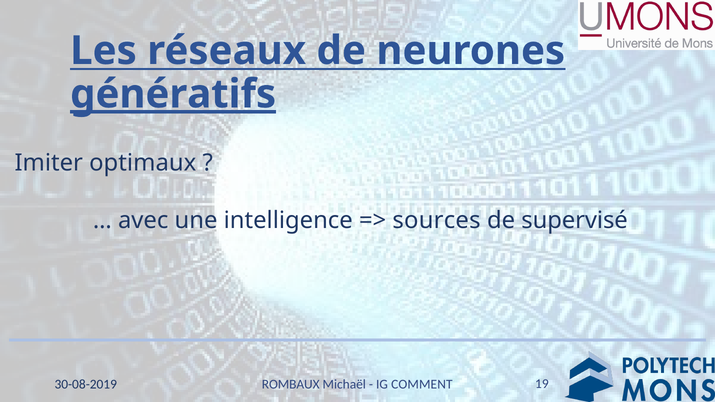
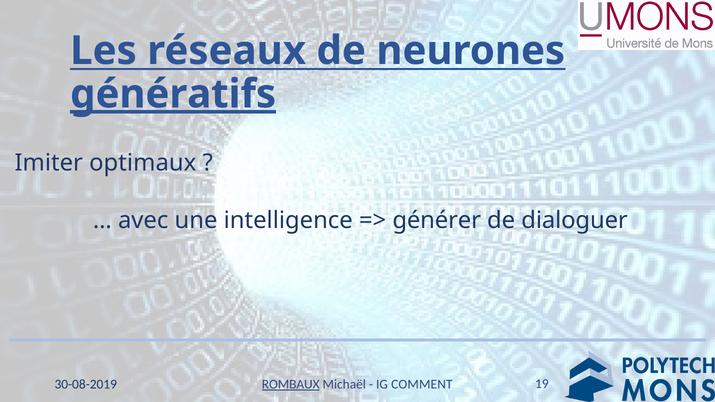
sources: sources -> générer (437, 220)
supervisé: supervisé -> dialoguer (575, 220)
ROMBAUX underline: none -> present (291, 384)
